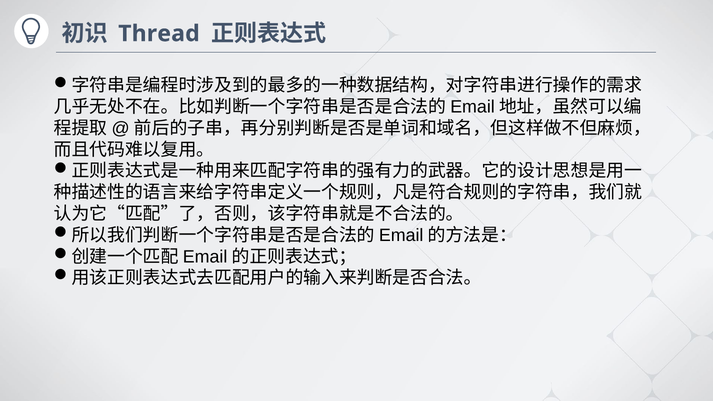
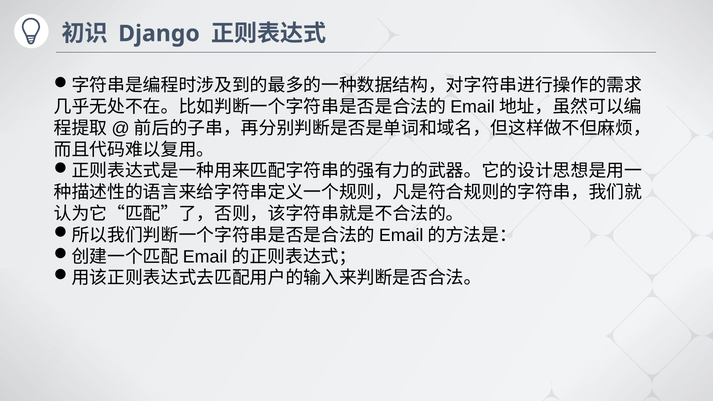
Thread: Thread -> Django (159, 34)
